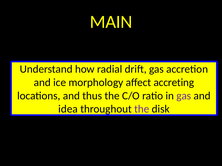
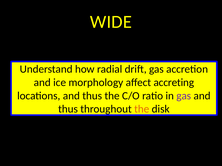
MAIN: MAIN -> WIDE (111, 22)
idea: idea -> thus (68, 109)
the colour: purple -> orange (142, 109)
